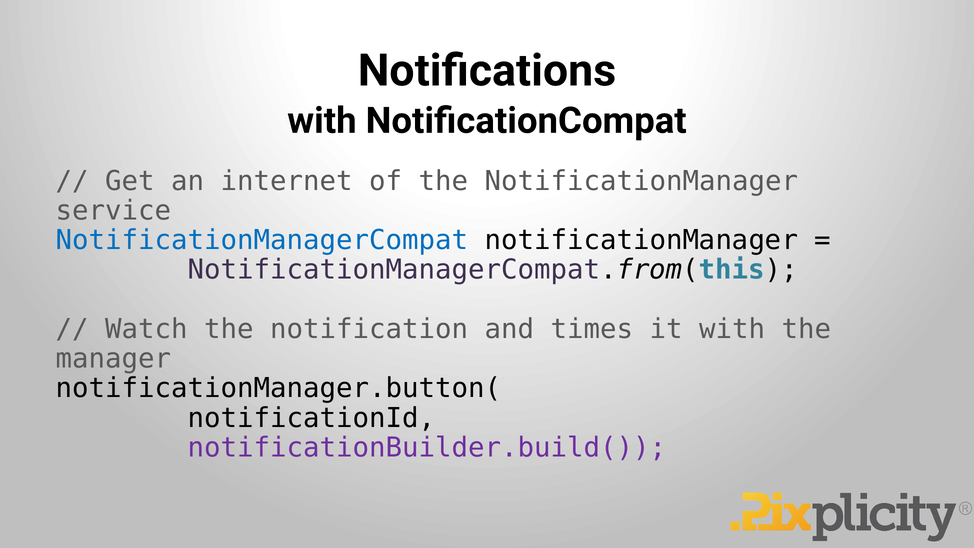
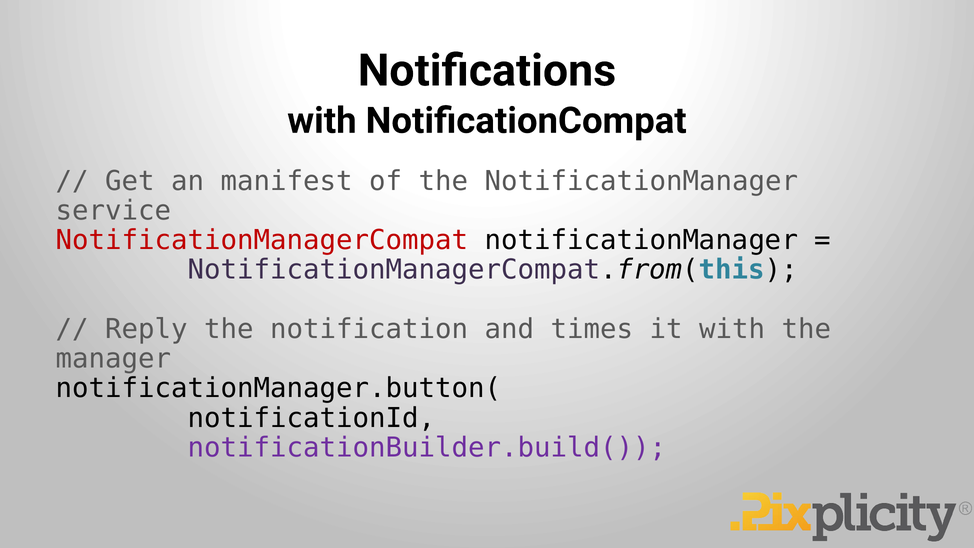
internet: internet -> manifest (287, 181)
NotificationManagerCompat colour: blue -> red (262, 240)
Watch: Watch -> Reply (147, 329)
